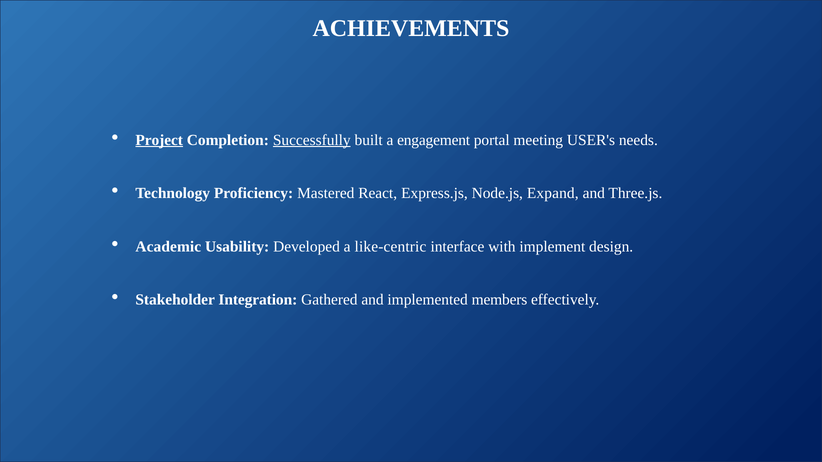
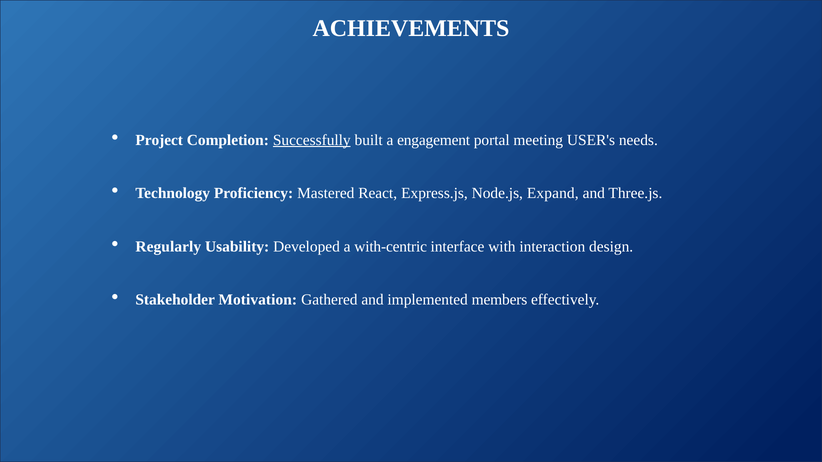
Project underline: present -> none (159, 140)
Academic: Academic -> Regularly (168, 247)
like-centric: like-centric -> with-centric (391, 247)
implement: implement -> interaction (552, 247)
Integration: Integration -> Motivation (258, 300)
